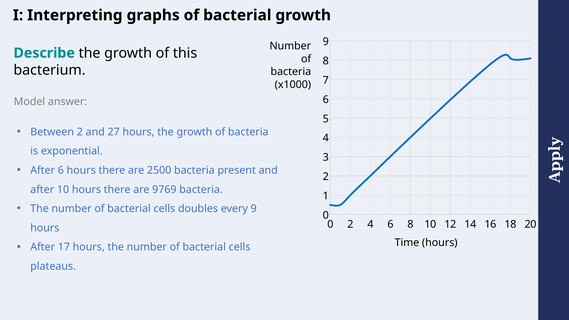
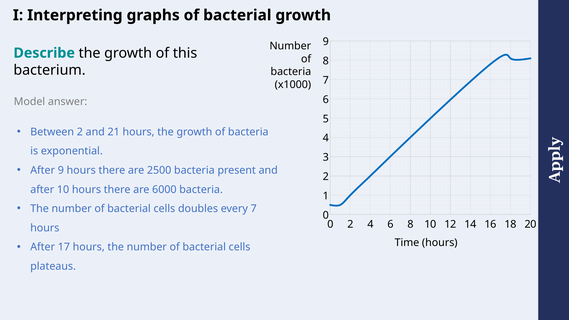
27: 27 -> 21 (114, 132)
After 6: 6 -> 9 (61, 170)
9769: 9769 -> 6000 (164, 190)
every 9: 9 -> 7 (254, 209)
